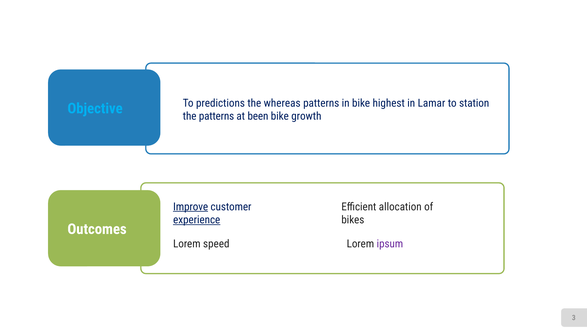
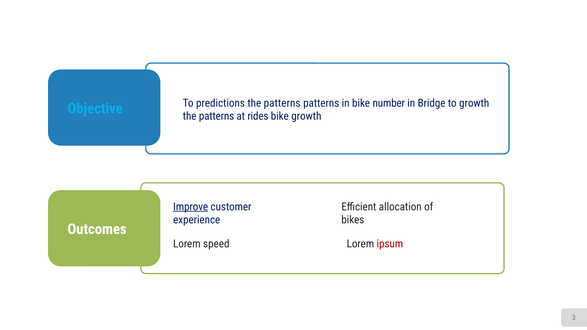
whereas: whereas -> patterns (282, 103)
highest: highest -> number (389, 103)
Lamar: Lamar -> Bridge (432, 103)
to station: station -> growth (474, 103)
been: been -> rides (258, 116)
experience underline: present -> none (197, 220)
ipsum colour: purple -> red (390, 244)
